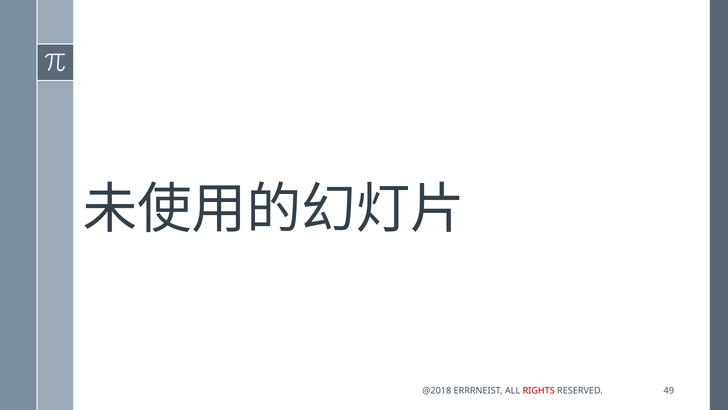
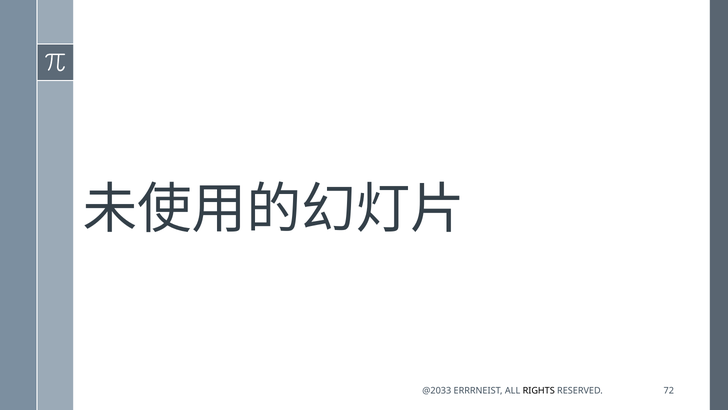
@2018: @2018 -> @2033 (437, 390)
RIGHTS colour: red -> black (539, 390)
49: 49 -> 72 (669, 390)
